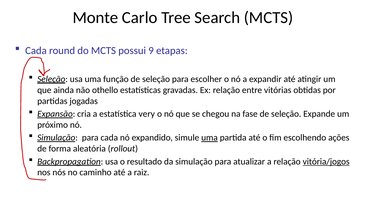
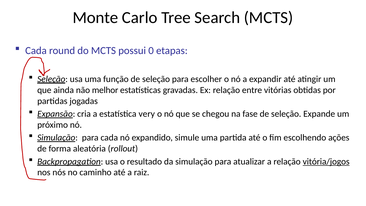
9: 9 -> 0 (151, 50)
othello: othello -> melhor (105, 90)
uma underline: present -> none (210, 138)
